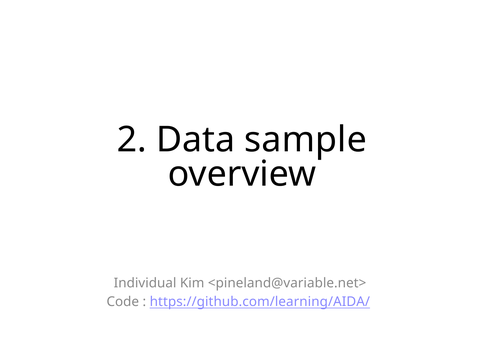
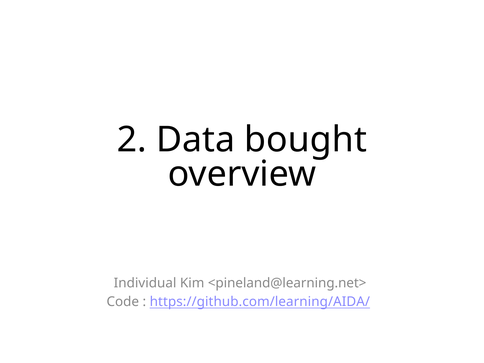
sample: sample -> bought (306, 140)
<pineland@variable.net>: <pineland@variable.net> -> <pineland@learning.net> (287, 283)
